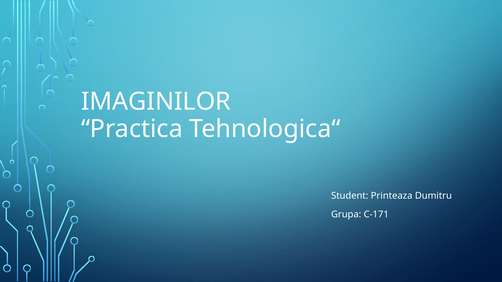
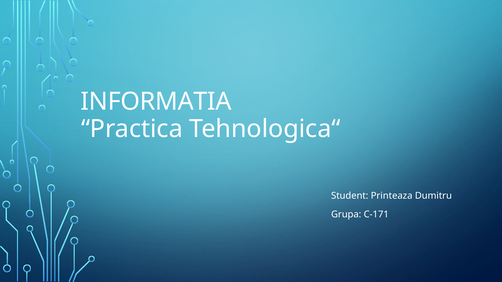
IMAGINILOR: IMAGINILOR -> INFORMATIA (156, 102)
